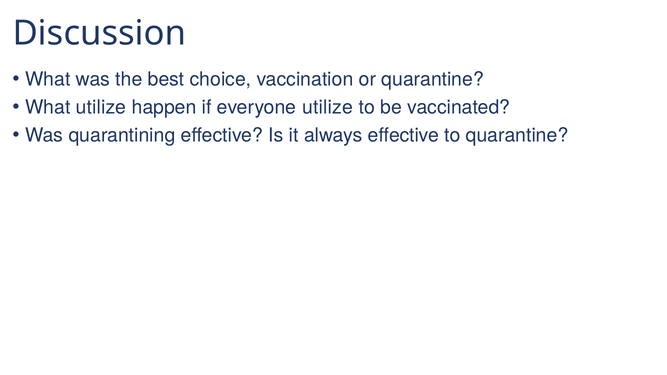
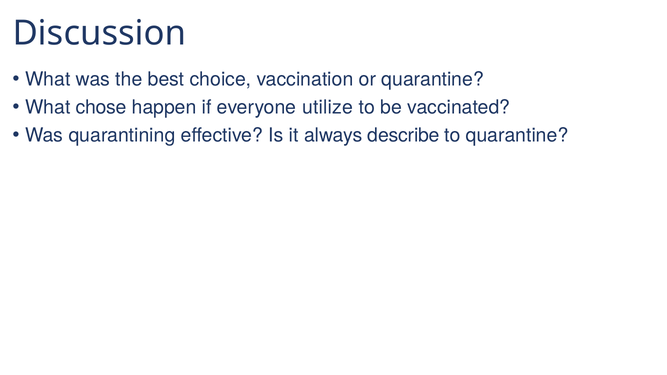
What utilize: utilize -> chose (101, 107)
always effective: effective -> describe (404, 135)
